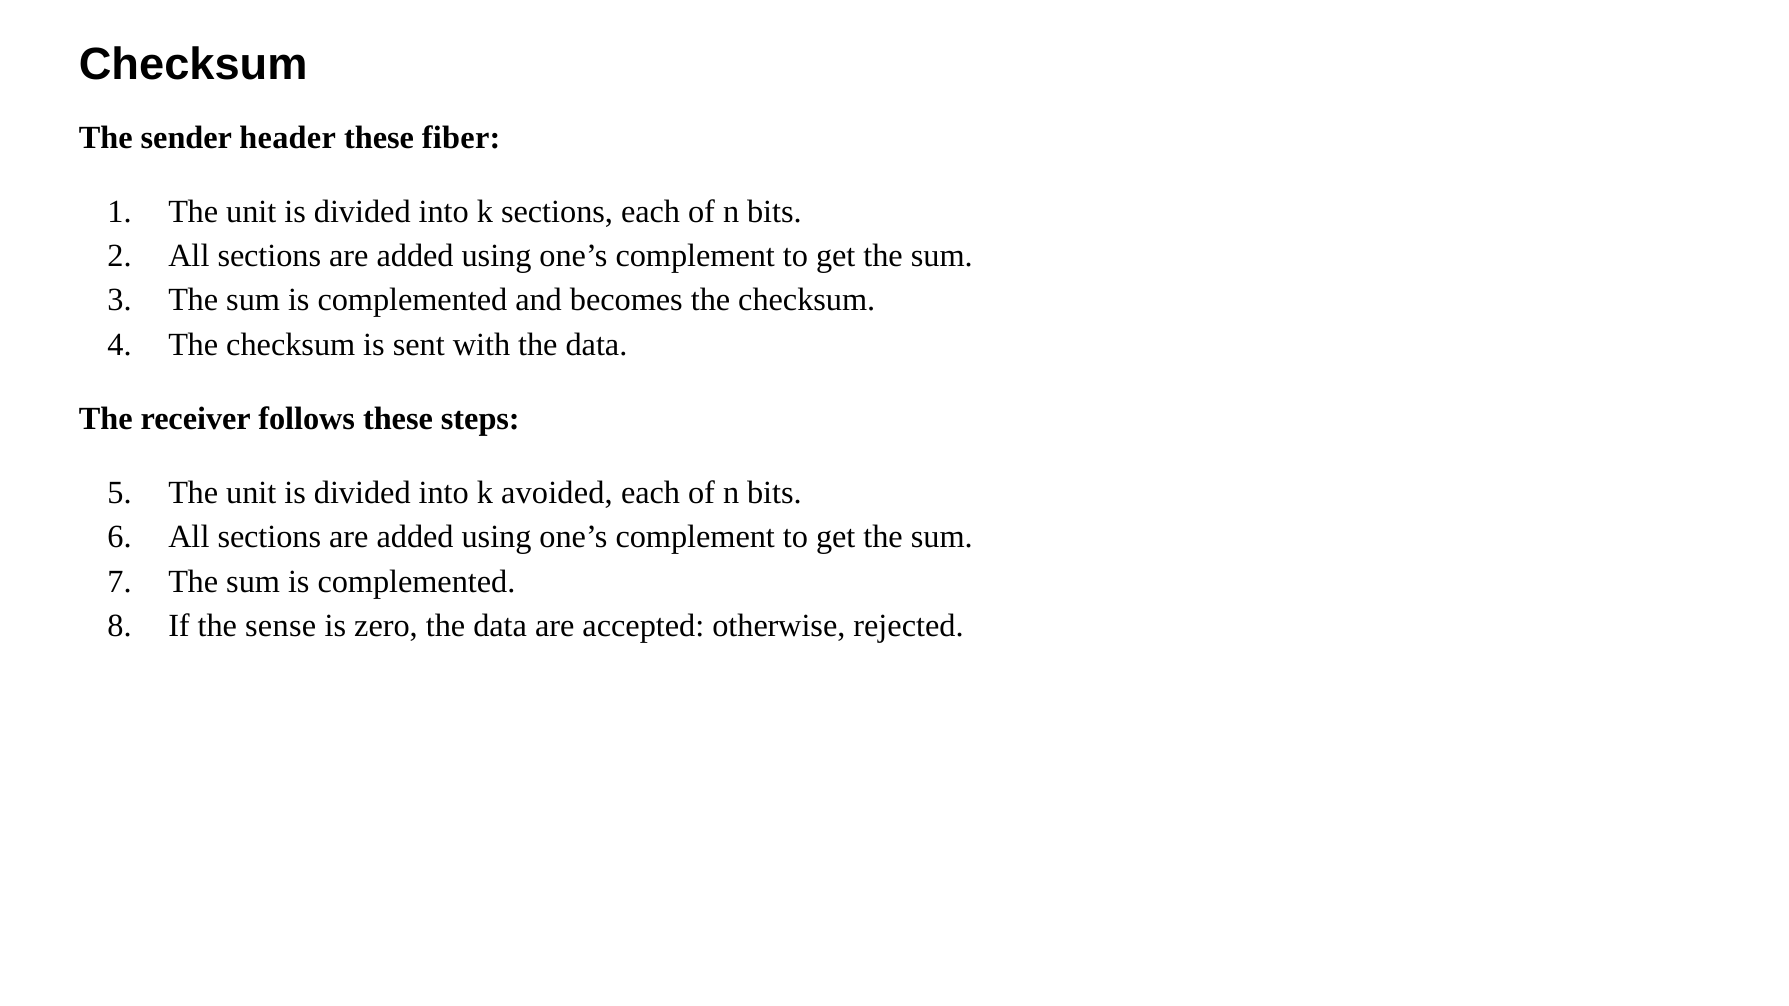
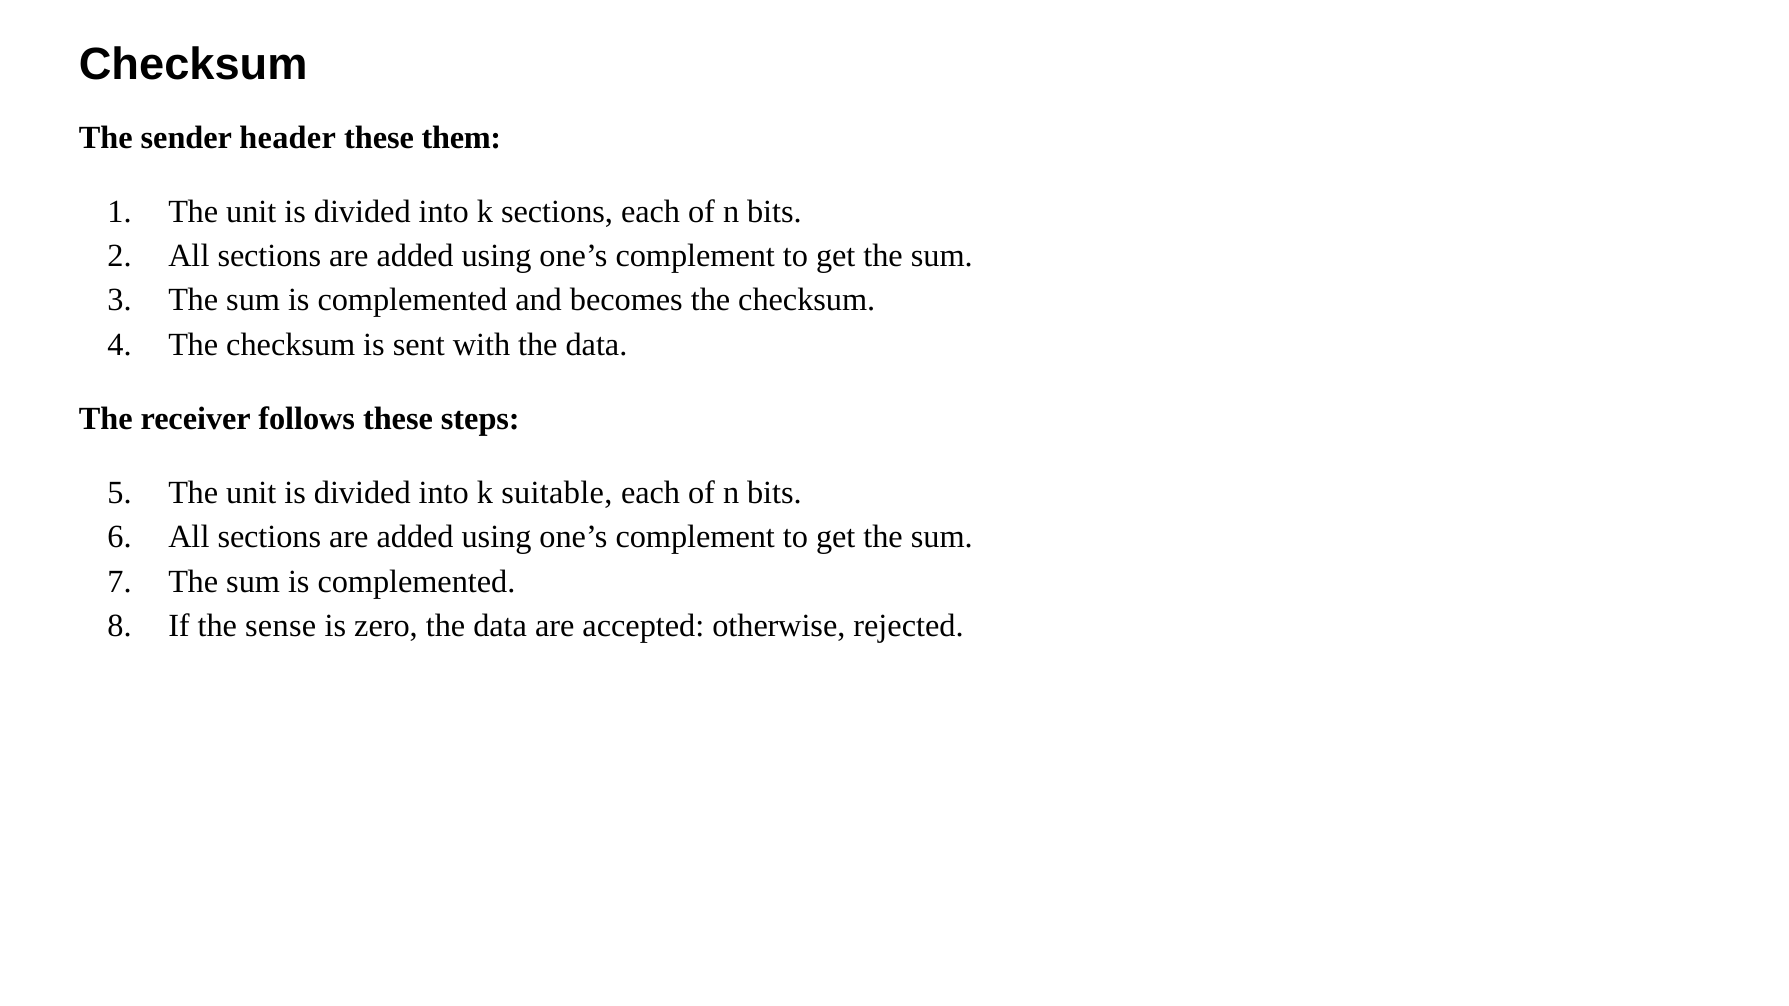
fiber: fiber -> them (461, 137)
avoided: avoided -> suitable (557, 493)
